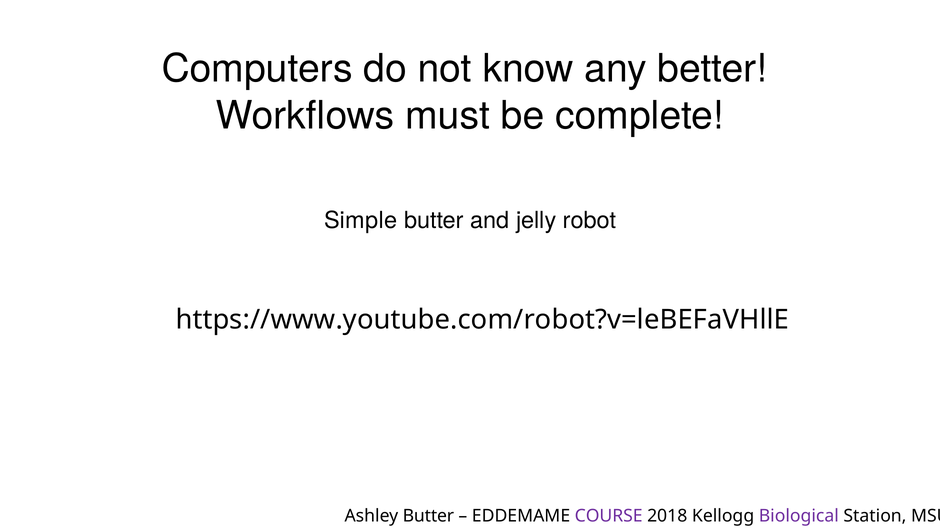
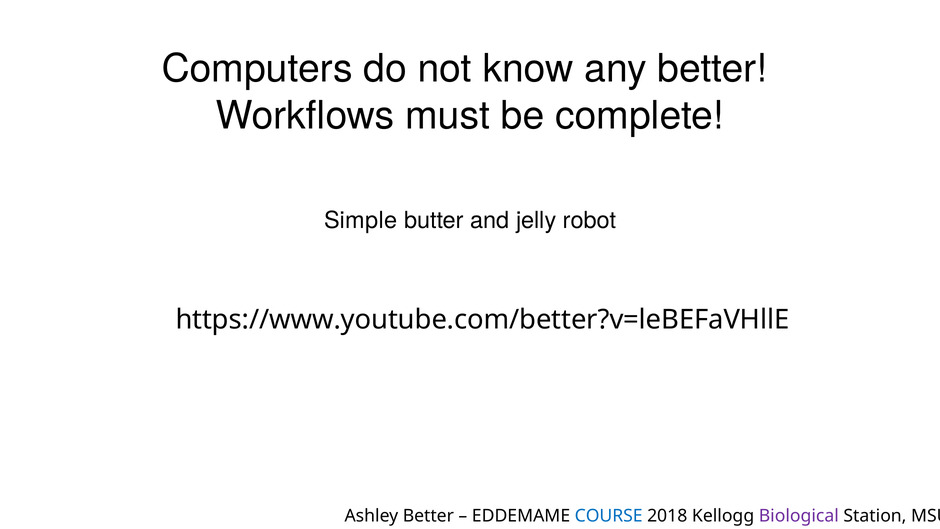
https://www.youtube.com/robot?v=leBEFaVHllE: https://www.youtube.com/robot?v=leBEFaVHllE -> https://www.youtube.com/better?v=leBEFaVHllE (482, 320)
Ashley Butter: Butter -> Better (428, 516)
COURSE colour: purple -> blue (609, 516)
